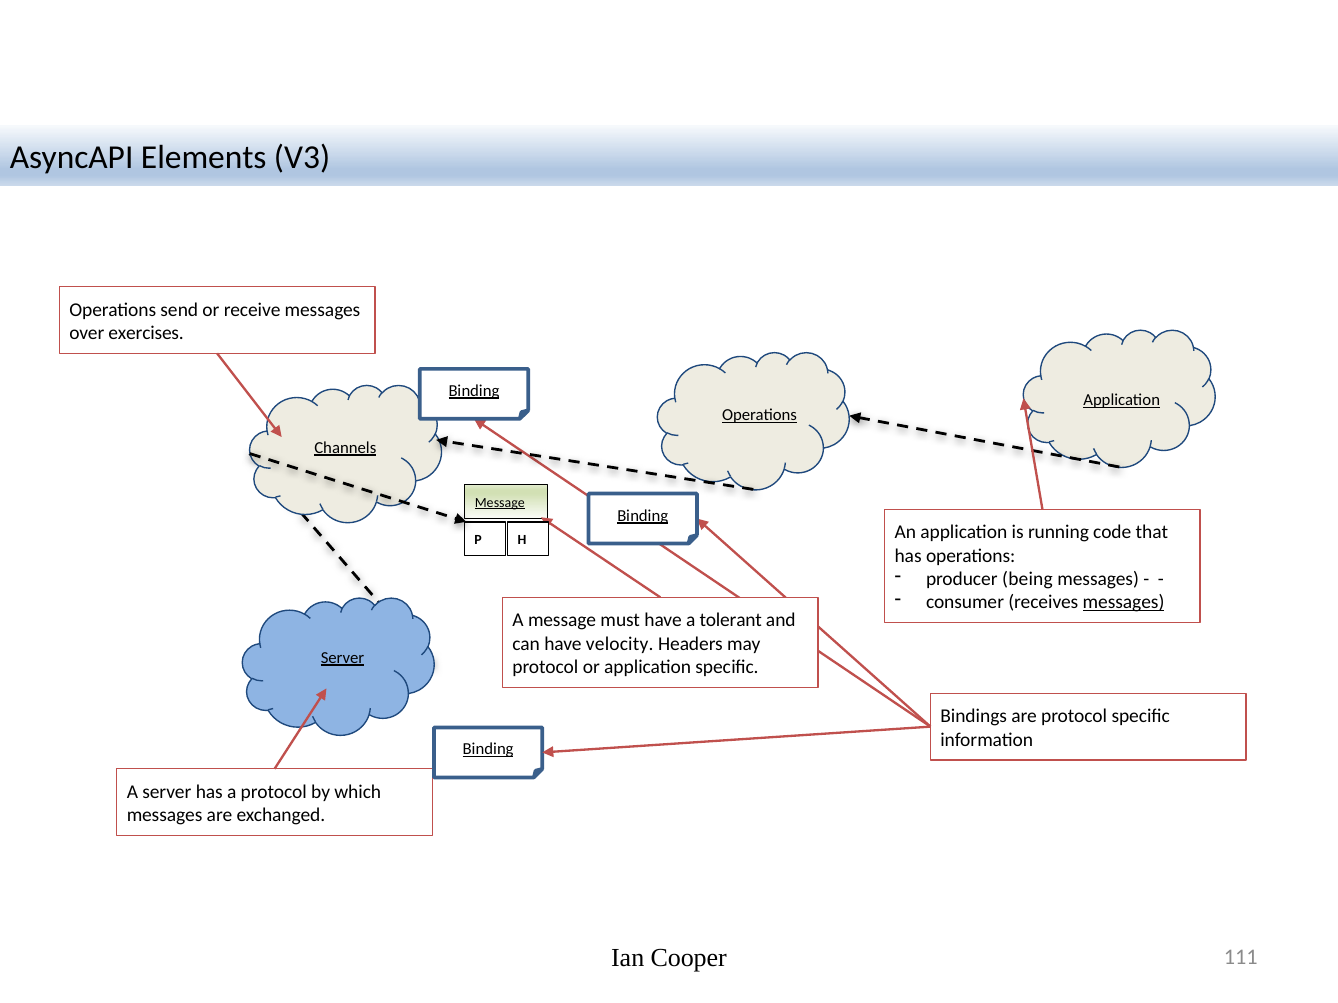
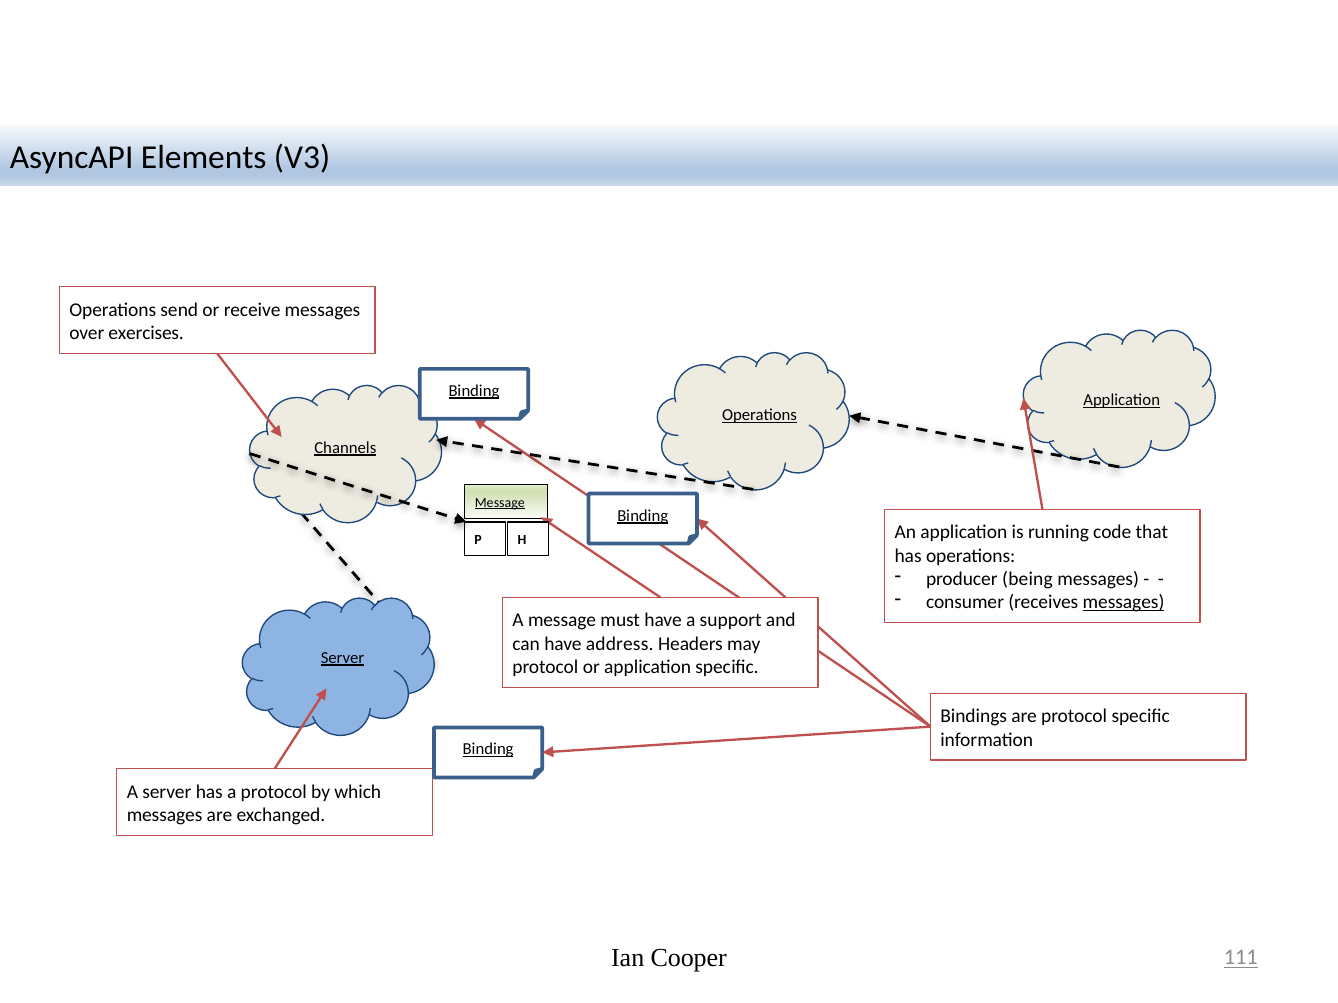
tolerant: tolerant -> support (731, 621)
velocity: velocity -> address (620, 644)
111 underline: none -> present (1241, 958)
